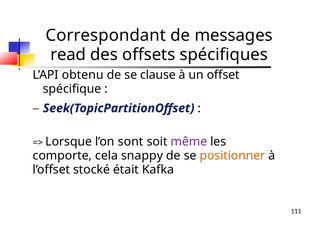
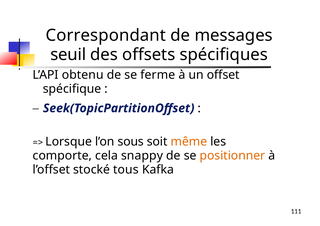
read: read -> seuil (68, 55)
clause: clause -> ferme (158, 75)
sont: sont -> sous (131, 142)
même colour: purple -> orange (189, 142)
était: était -> tous (126, 170)
